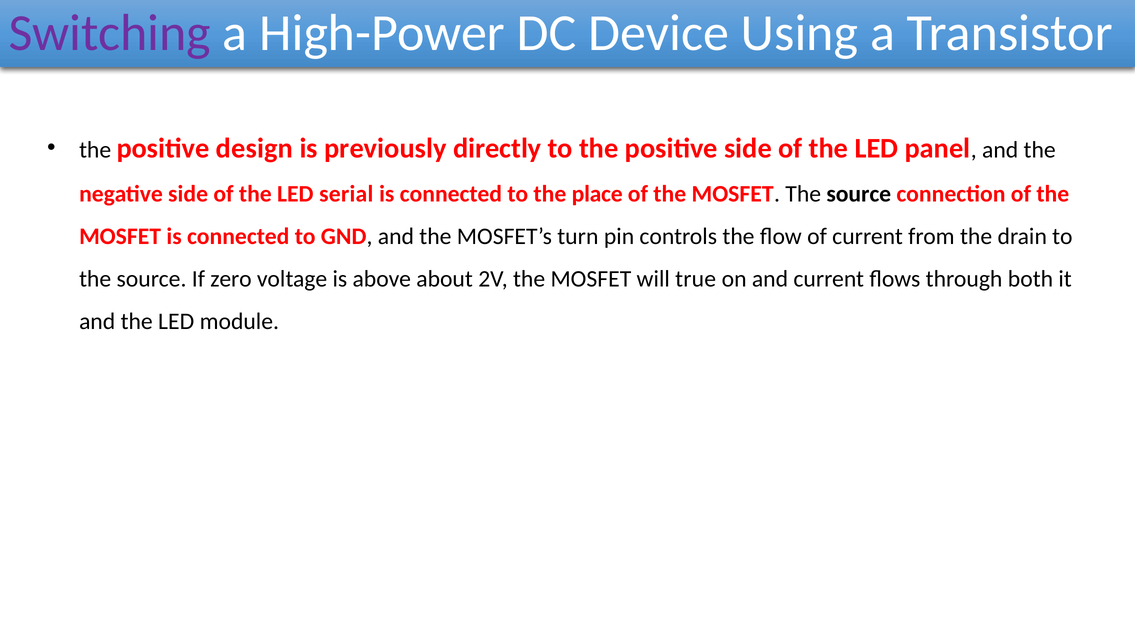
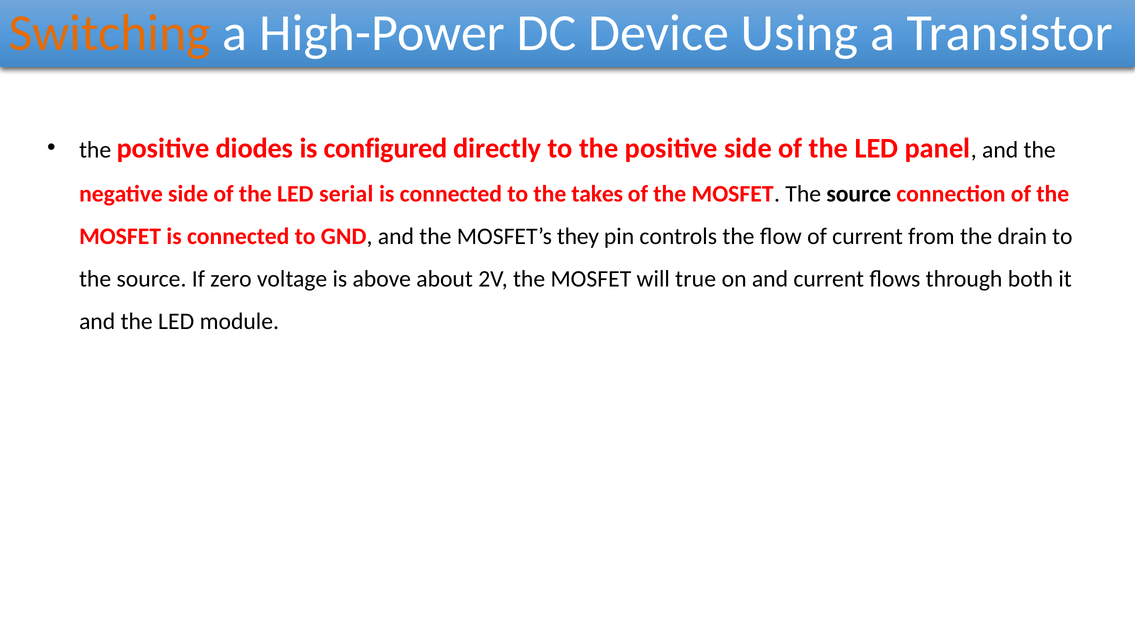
Switching colour: purple -> orange (110, 33)
design: design -> diodes (254, 148)
previously: previously -> configured (386, 148)
place: place -> takes (597, 194)
turn: turn -> they (578, 236)
